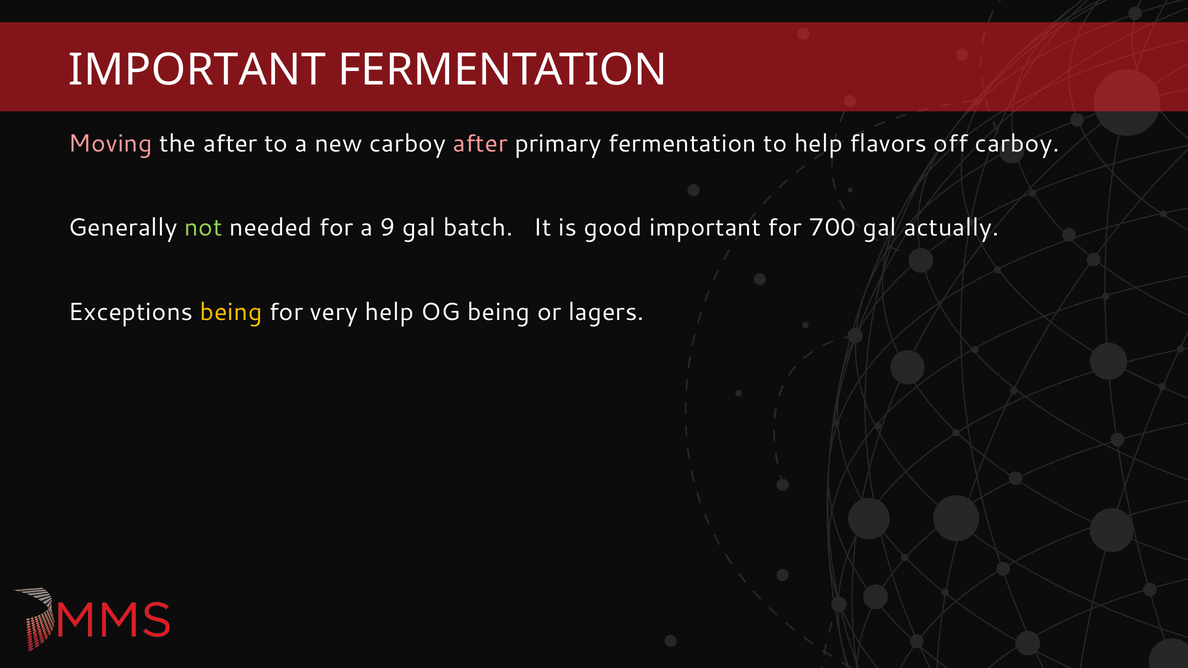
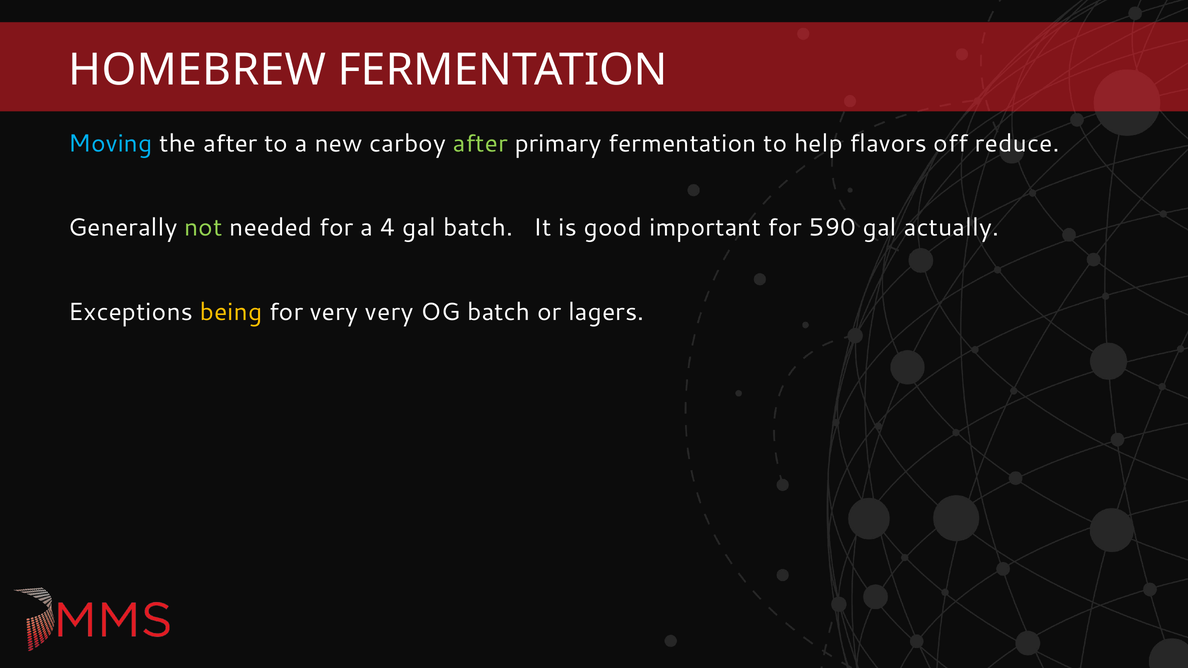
IMPORTANT: IMPORTANT -> HOMEBREW (197, 70)
Moving colour: pink -> light blue (110, 144)
after colour: pink -> light green (480, 144)
off carboy: carboy -> reduce (1017, 144)
9: 9 -> 4 (388, 228)
700: 700 -> 590 (832, 228)
very help: help -> very (389, 312)
OG being: being -> batch (499, 312)
